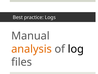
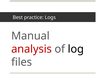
analysis colour: orange -> red (32, 49)
